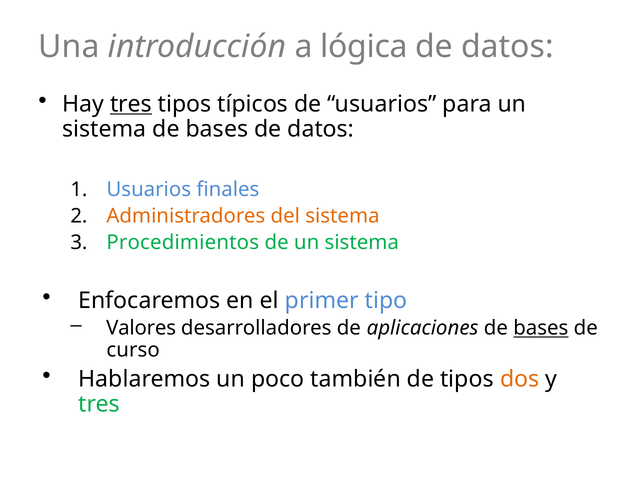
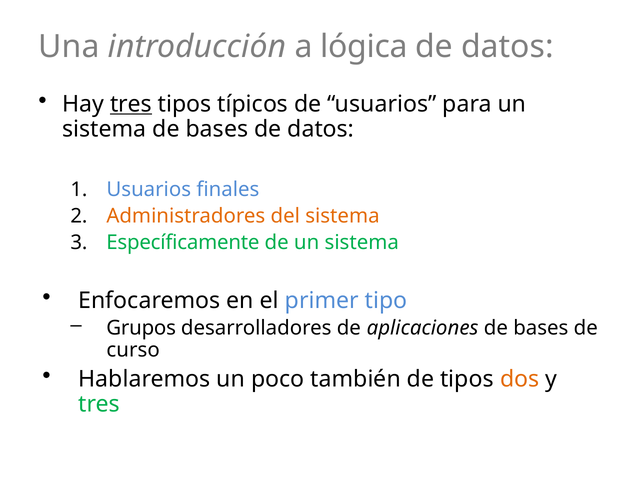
Procedimientos: Procedimientos -> Específicamente (183, 243)
Valores: Valores -> Grupos (141, 328)
bases underline: present -> none (541, 328)
